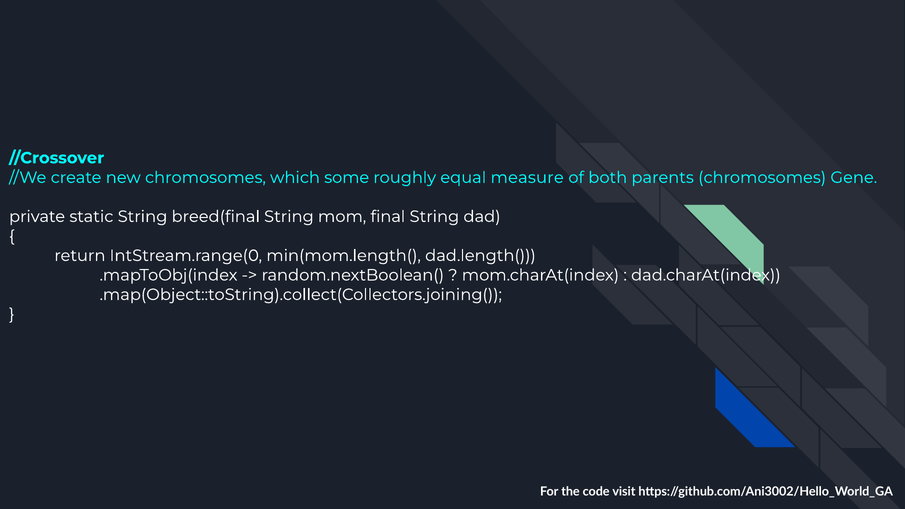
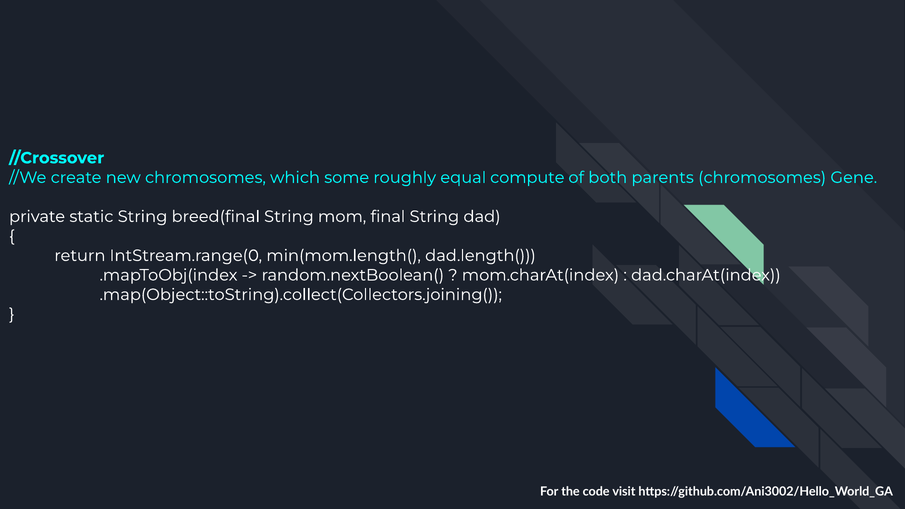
measure: measure -> compute (527, 178)
